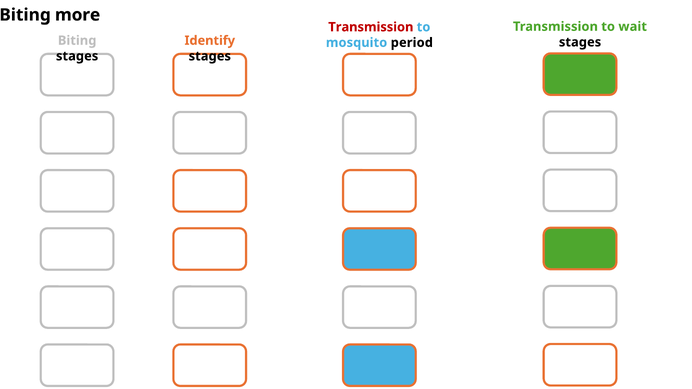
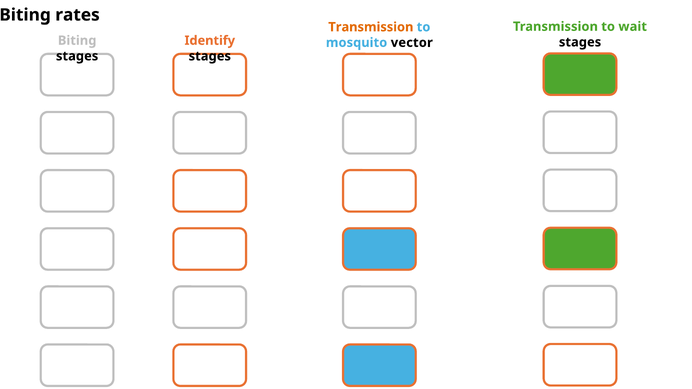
more: more -> rates (78, 15)
Transmission colour: red -> orange (371, 27)
period: period -> vector (412, 43)
